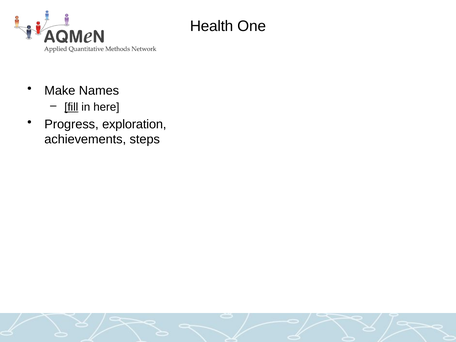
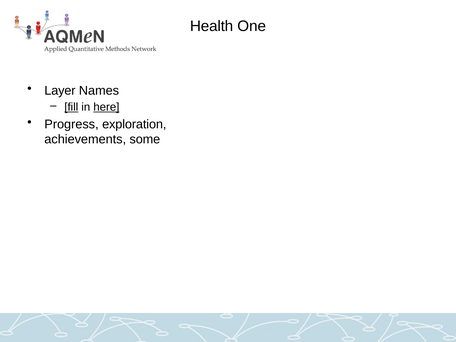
Make: Make -> Layer (60, 91)
here underline: none -> present (106, 107)
steps: steps -> some (145, 139)
